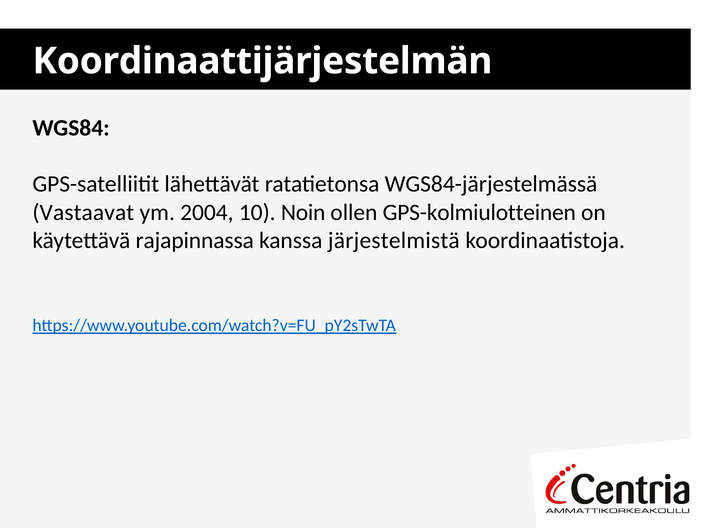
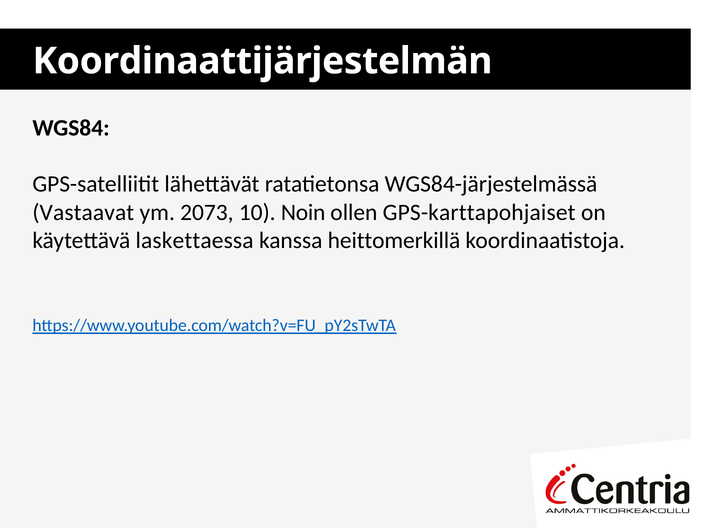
2004: 2004 -> 2073 (207, 212)
GPS-kolmiulotteinen: GPS-kolmiulotteinen -> GPS-karttapohjaiset (479, 212)
rajapinnassa: rajapinnassa -> laskettaessa (195, 241)
järjestelmistä: järjestelmistä -> heittomerkillä (394, 241)
